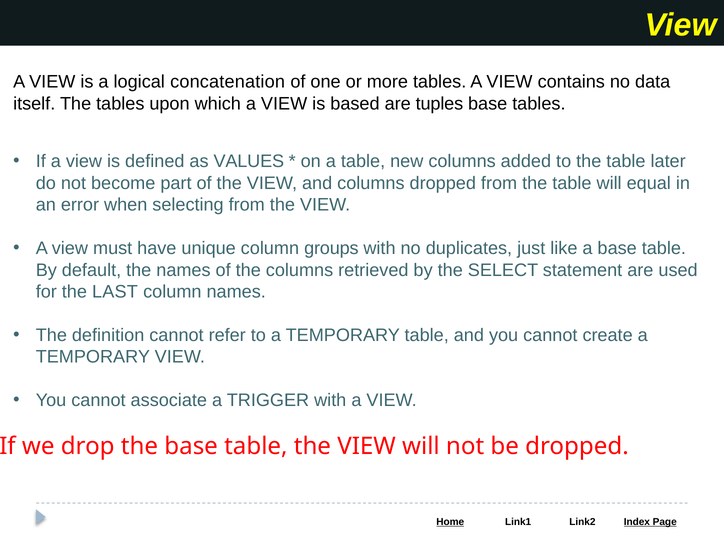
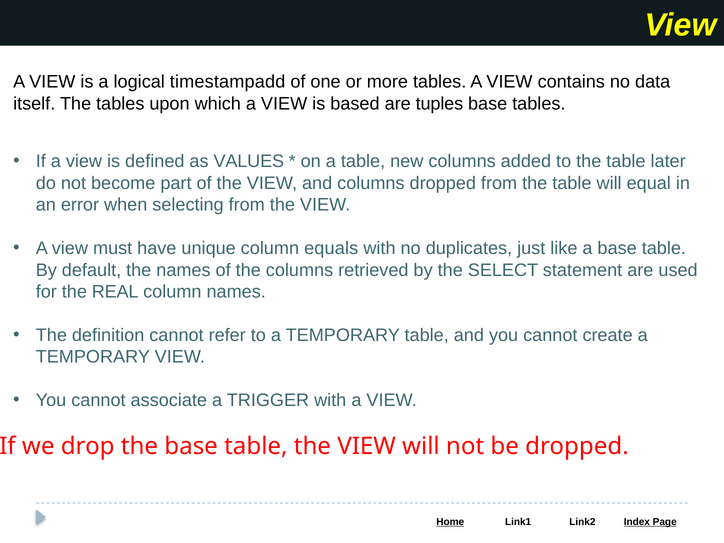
concatenation: concatenation -> timestampadd (228, 82)
groups: groups -> equals (331, 248)
LAST: LAST -> REAL (115, 292)
